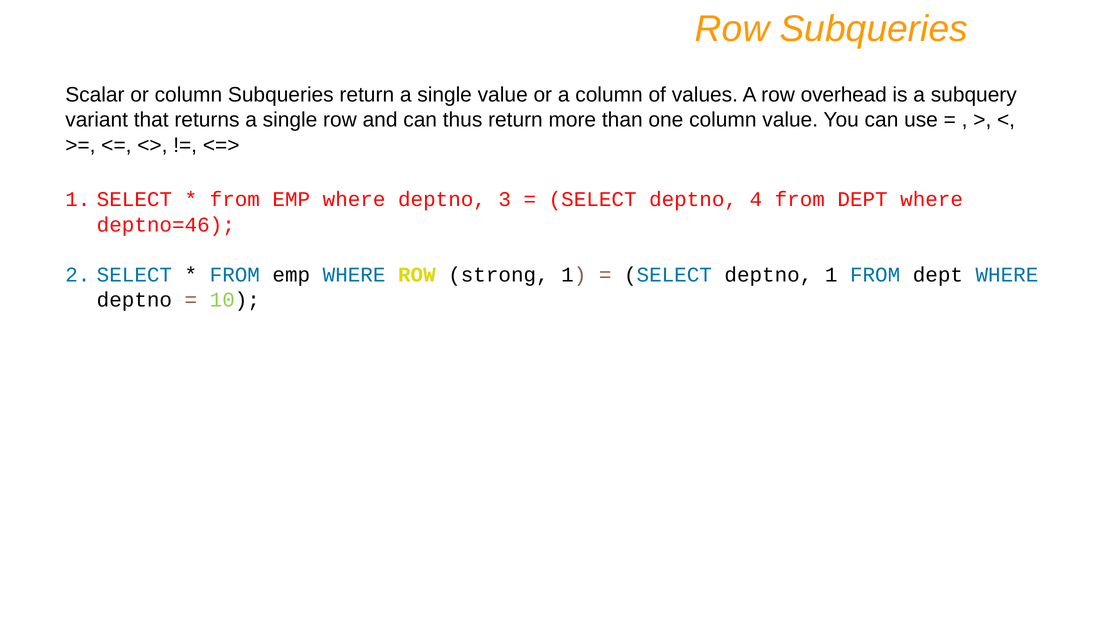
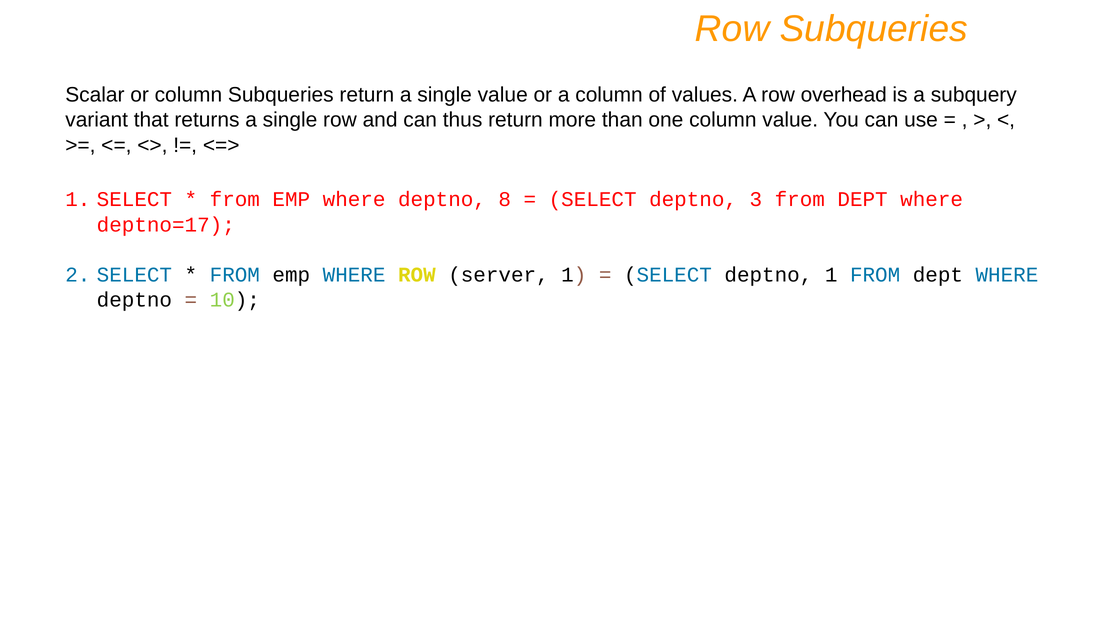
3: 3 -> 8 (505, 199)
4: 4 -> 3 (756, 199)
deptno=46: deptno=46 -> deptno=17 (166, 225)
strong: strong -> server (498, 275)
